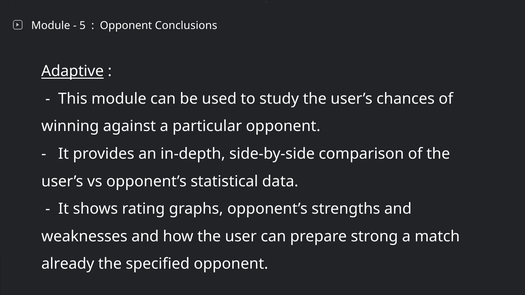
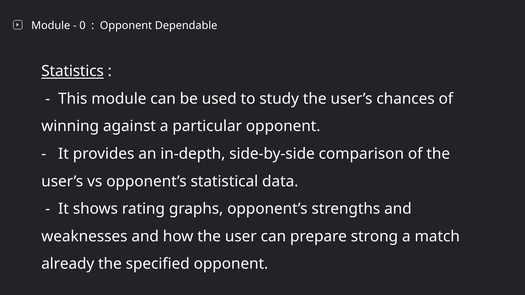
5: 5 -> 0 (83, 25)
Conclusions: Conclusions -> Dependable (186, 25)
Adaptive: Adaptive -> Statistics (73, 71)
